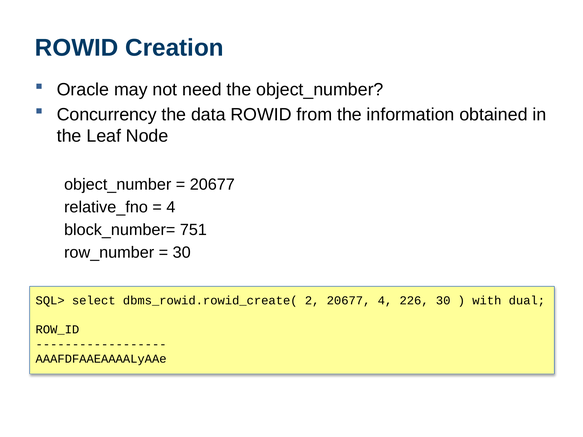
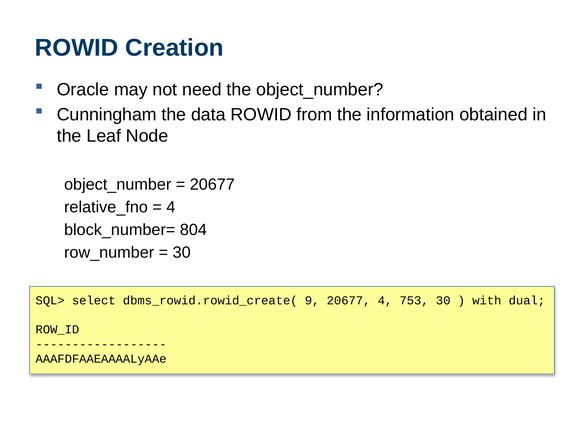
Concurrency: Concurrency -> Cunningham (107, 115)
751: 751 -> 804 (193, 230)
2: 2 -> 9 (312, 301)
226: 226 -> 753 (414, 301)
